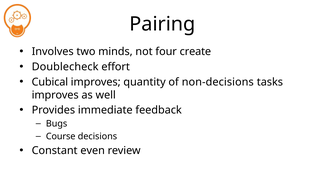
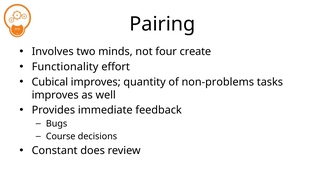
Doublecheck: Doublecheck -> Functionality (65, 67)
non-decisions: non-decisions -> non-problems (218, 82)
even: even -> does (93, 151)
